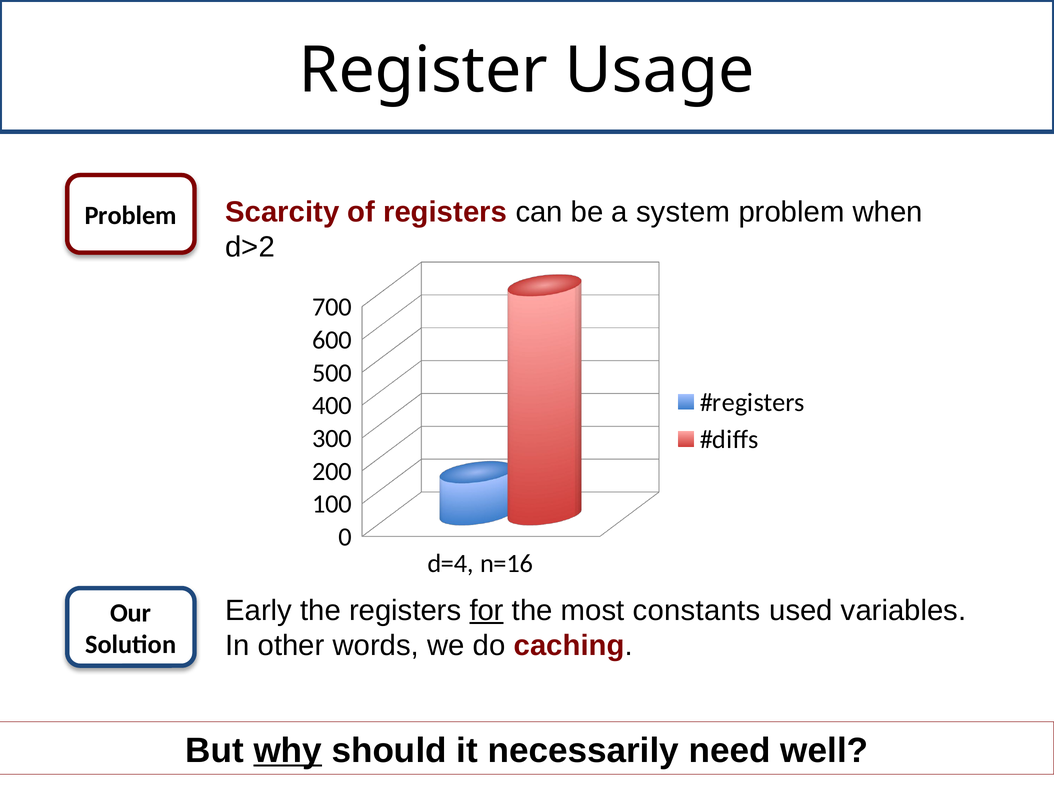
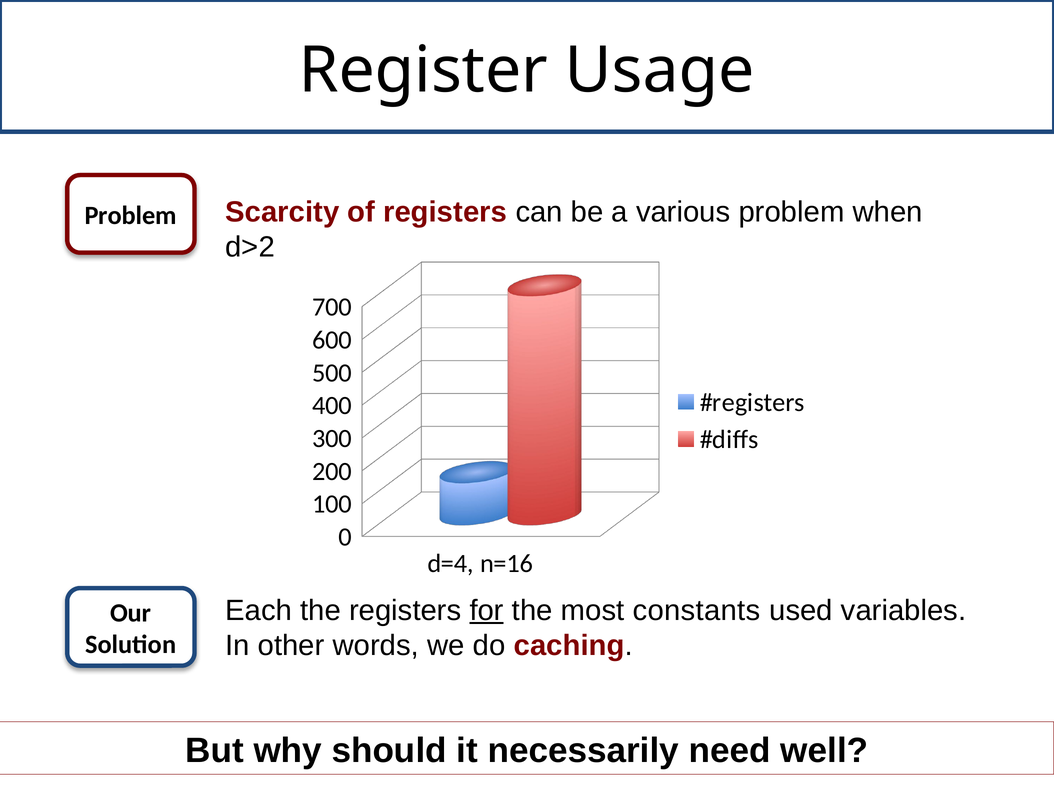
system: system -> various (683, 212)
Early: Early -> Each (259, 611)
why underline: present -> none (288, 751)
